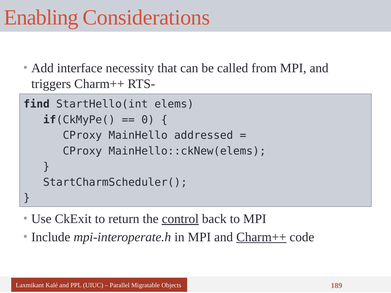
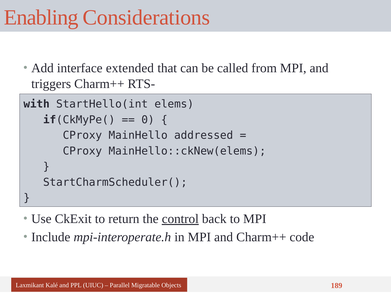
necessity: necessity -> extended (130, 68)
find: find -> with (37, 104)
Charm++ underline: present -> none (261, 237)
